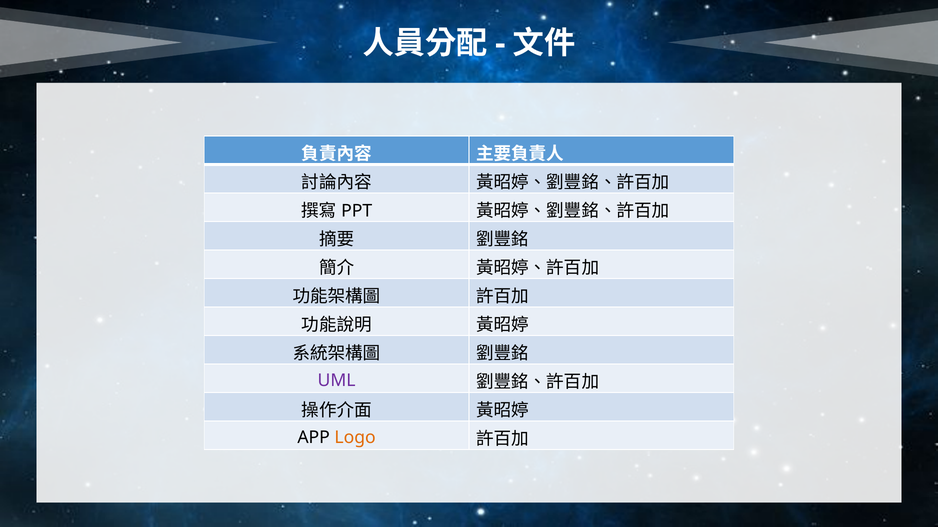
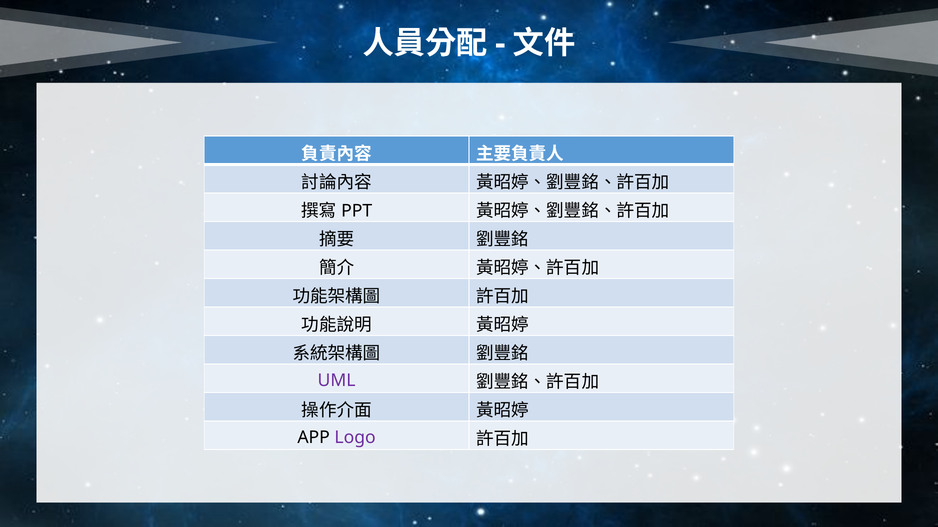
Logo colour: orange -> purple (355, 438)
